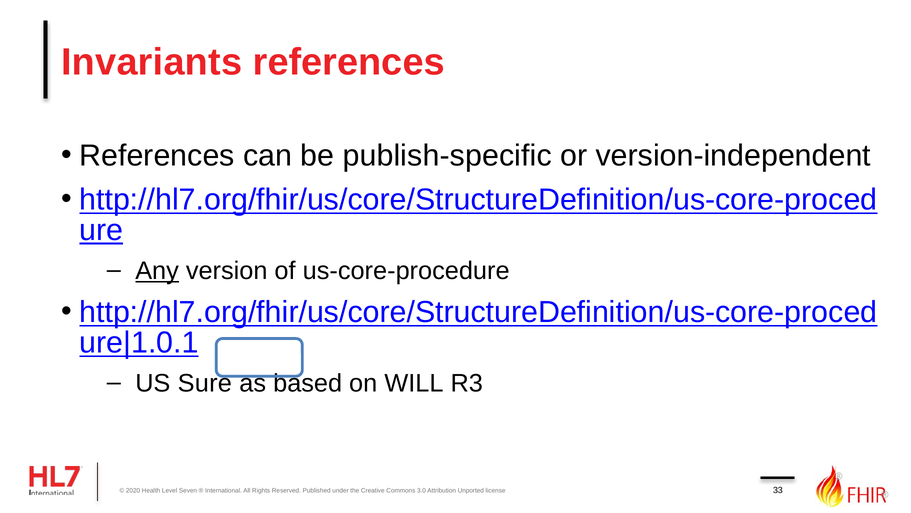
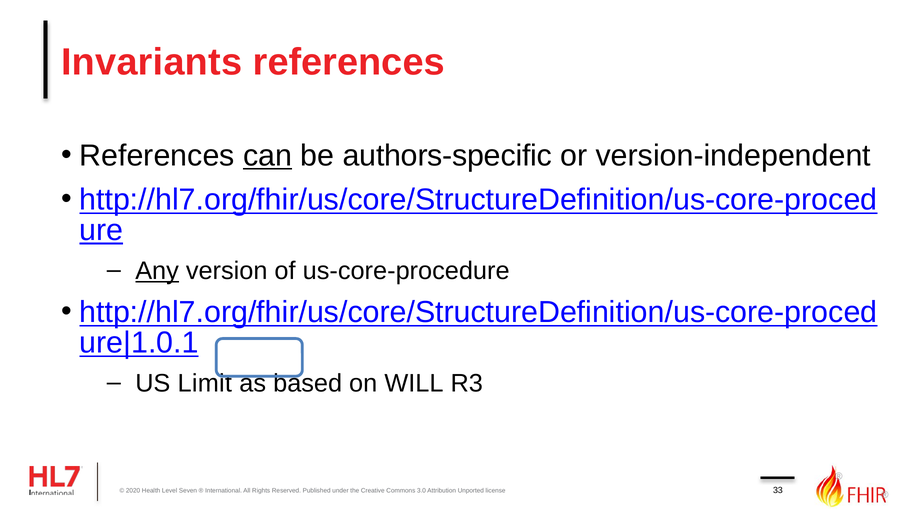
can underline: none -> present (268, 156)
publish-specific: publish-specific -> authors-specific (447, 156)
Sure: Sure -> Limit (205, 383)
